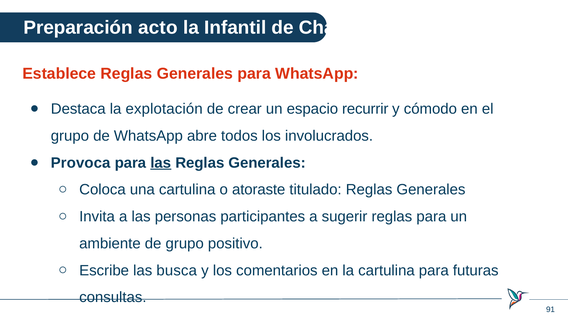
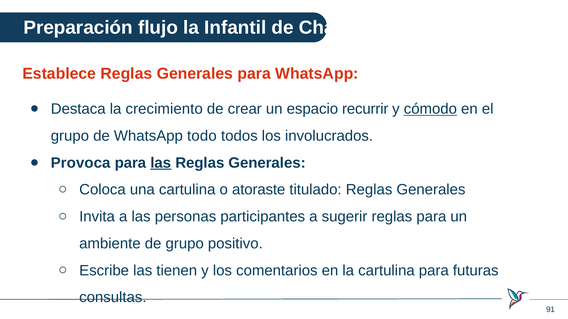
acto: acto -> flujo (158, 28)
explotación: explotación -> crecimiento (164, 109)
cómodo underline: none -> present (430, 109)
abre: abre -> todo (202, 136)
busca: busca -> tienen (177, 271)
